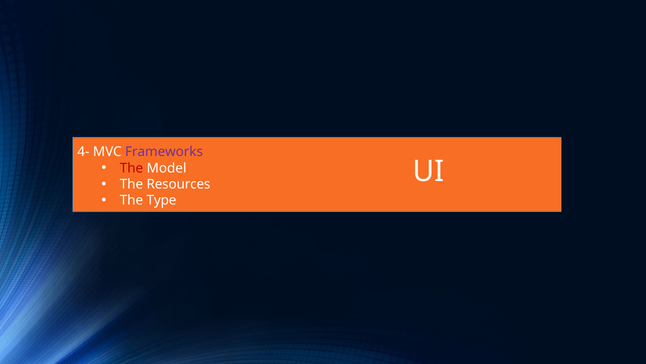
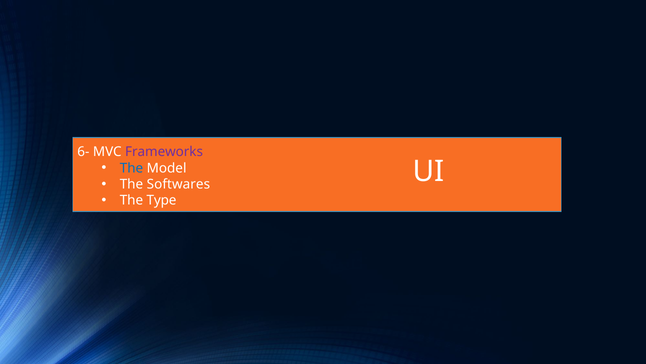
4-: 4- -> 6- (83, 152)
The colour: red -> blue (131, 168)
Resources: Resources -> Softwares (178, 184)
